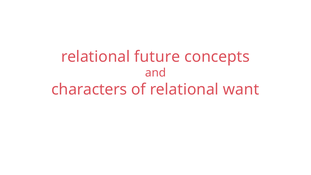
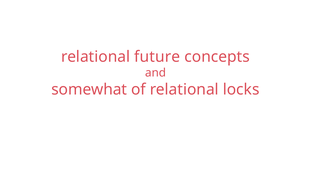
characters: characters -> somewhat (89, 89)
want: want -> locks (241, 89)
